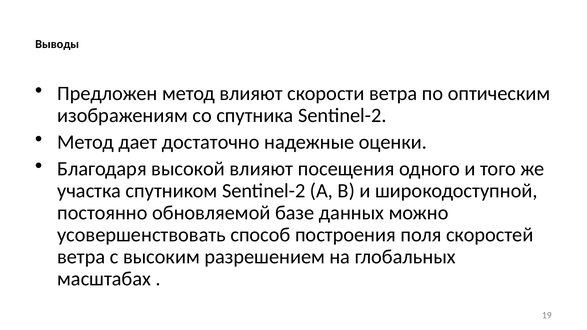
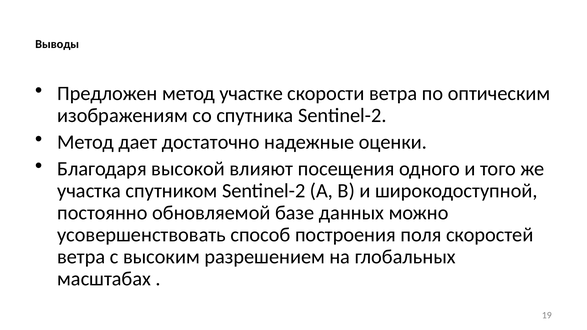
метод влияют: влияют -> участке (251, 94)
